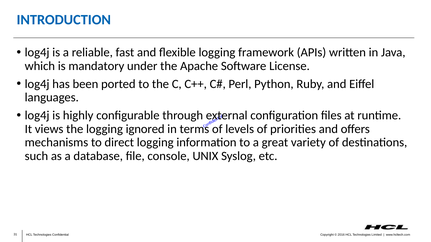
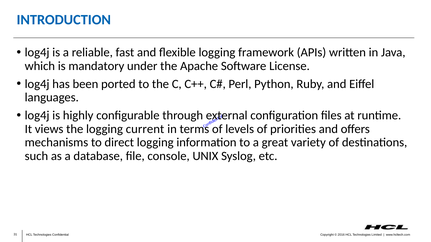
ignored: ignored -> current (145, 129)
